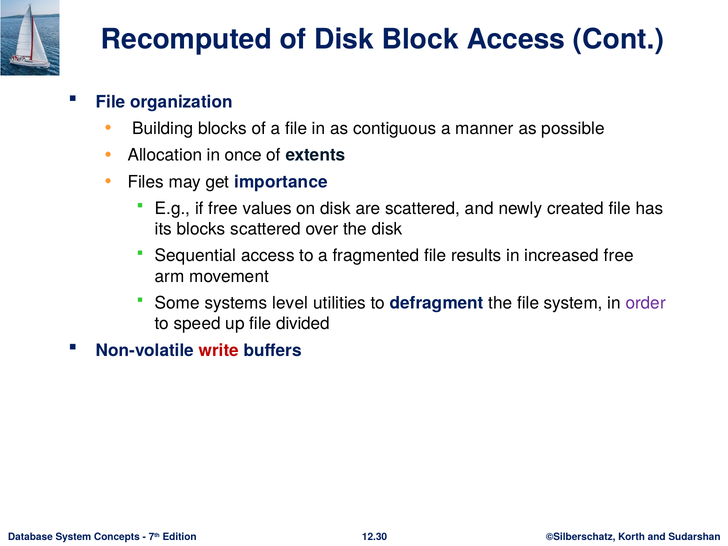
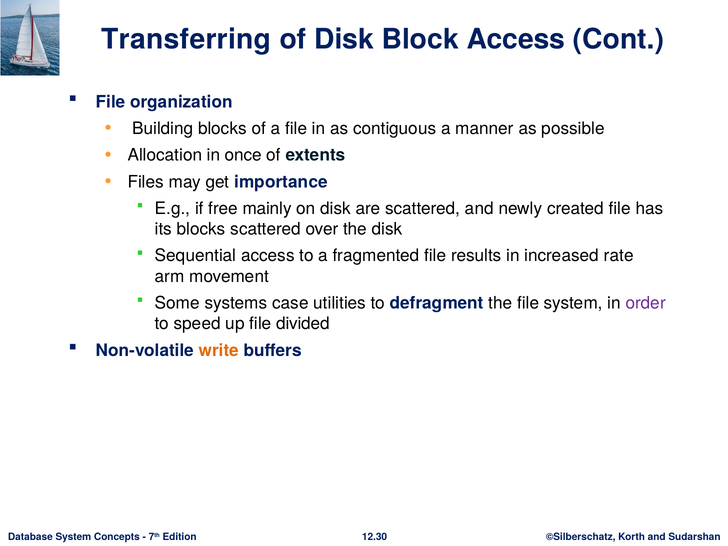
Recomputed: Recomputed -> Transferring (186, 39)
values: values -> mainly (267, 208)
increased free: free -> rate (619, 256)
level: level -> case (290, 303)
write colour: red -> orange (219, 350)
